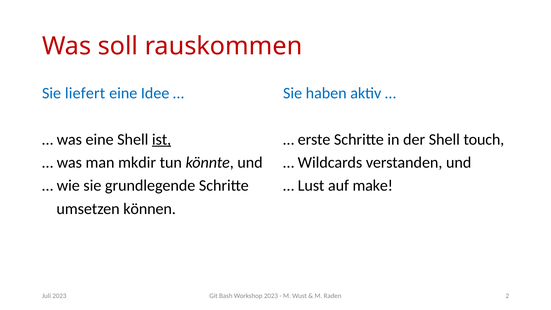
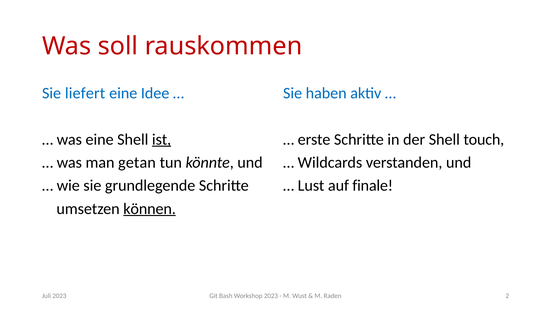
mkdir: mkdir -> getan (137, 162)
make: make -> finale (373, 186)
können underline: none -> present (150, 209)
